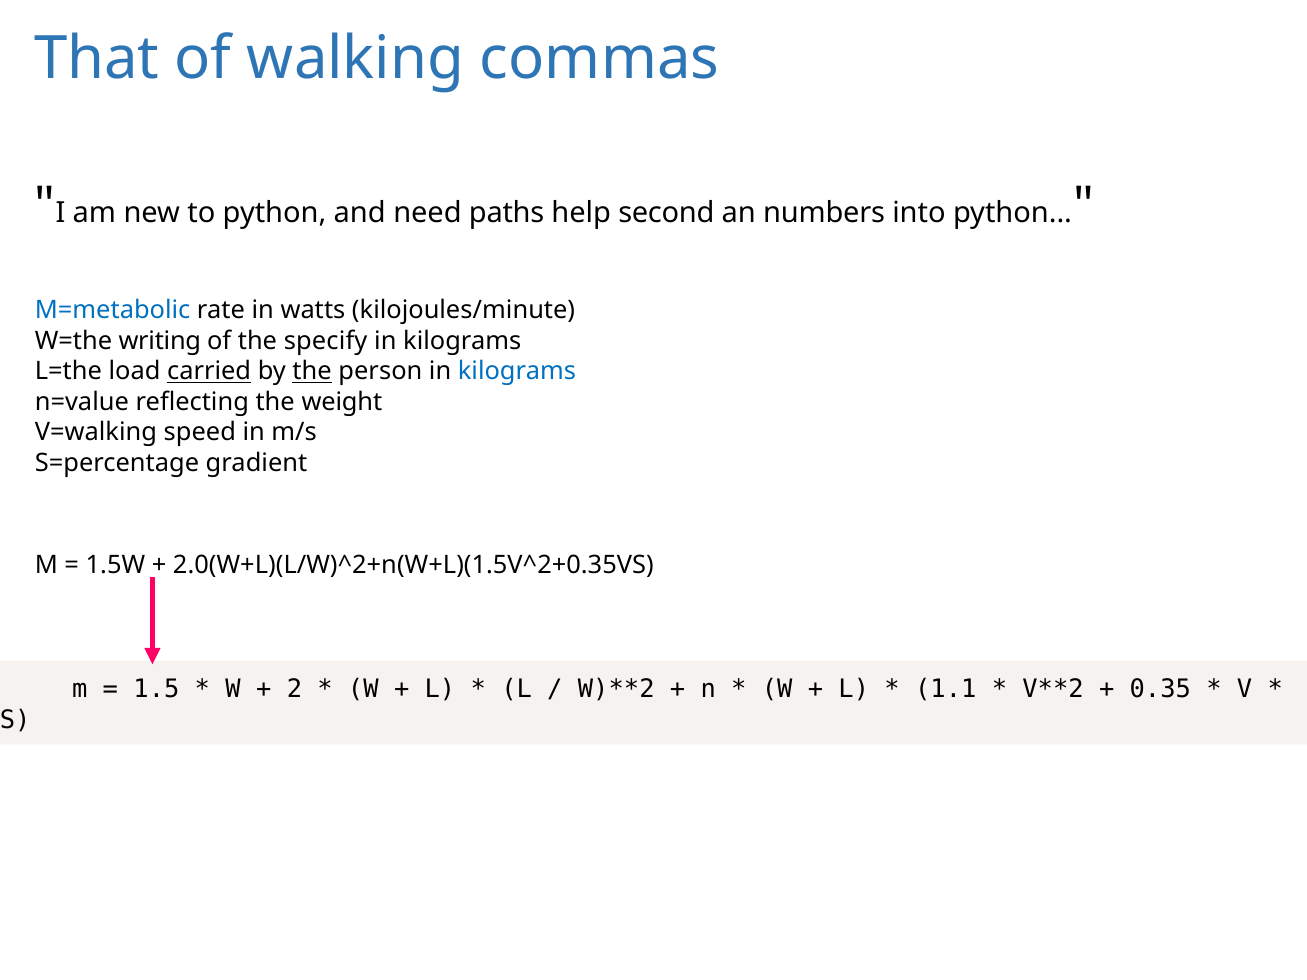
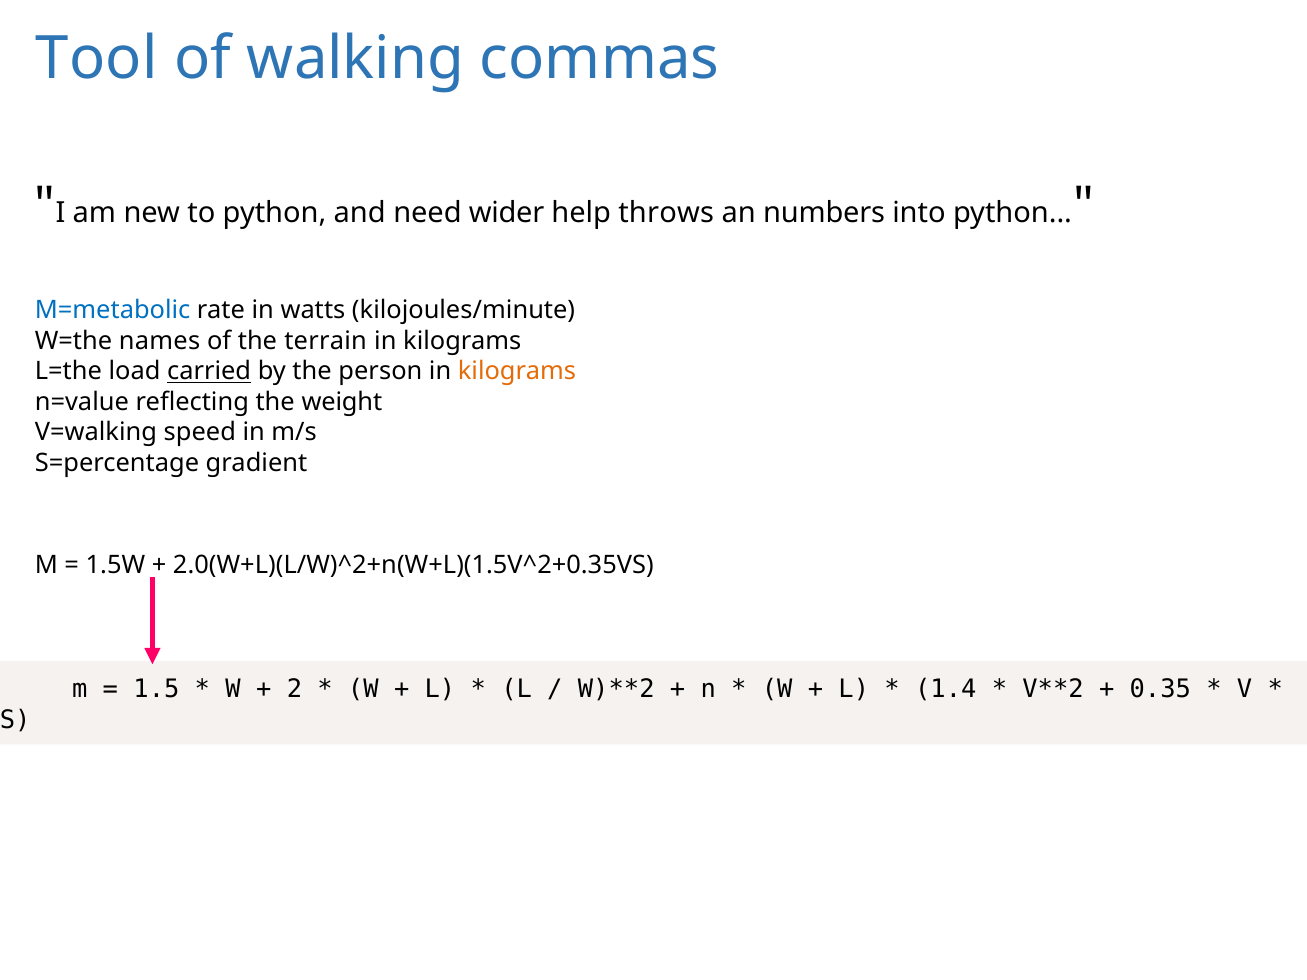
That: That -> Tool (97, 59)
paths: paths -> wider (507, 213)
second: second -> throws (666, 213)
writing: writing -> names (160, 341)
specify: specify -> terrain (326, 341)
the underline: present -> none (312, 372)
kilograms colour: blue -> orange (517, 372)
1.1: 1.1 -> 1.4 (946, 689)
